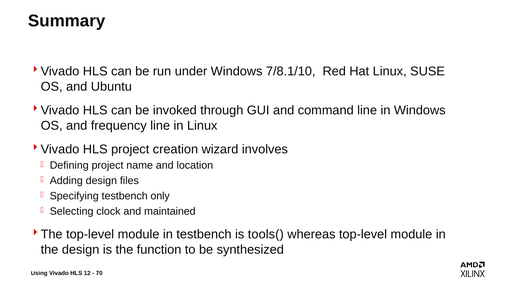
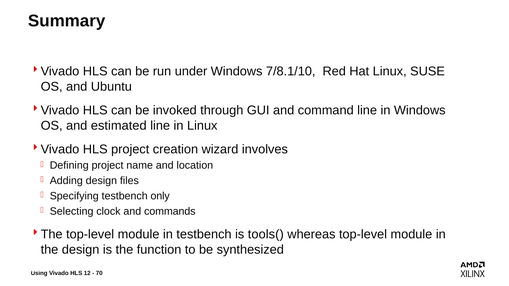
frequency: frequency -> estimated (119, 126)
maintained: maintained -> commands (170, 212)
